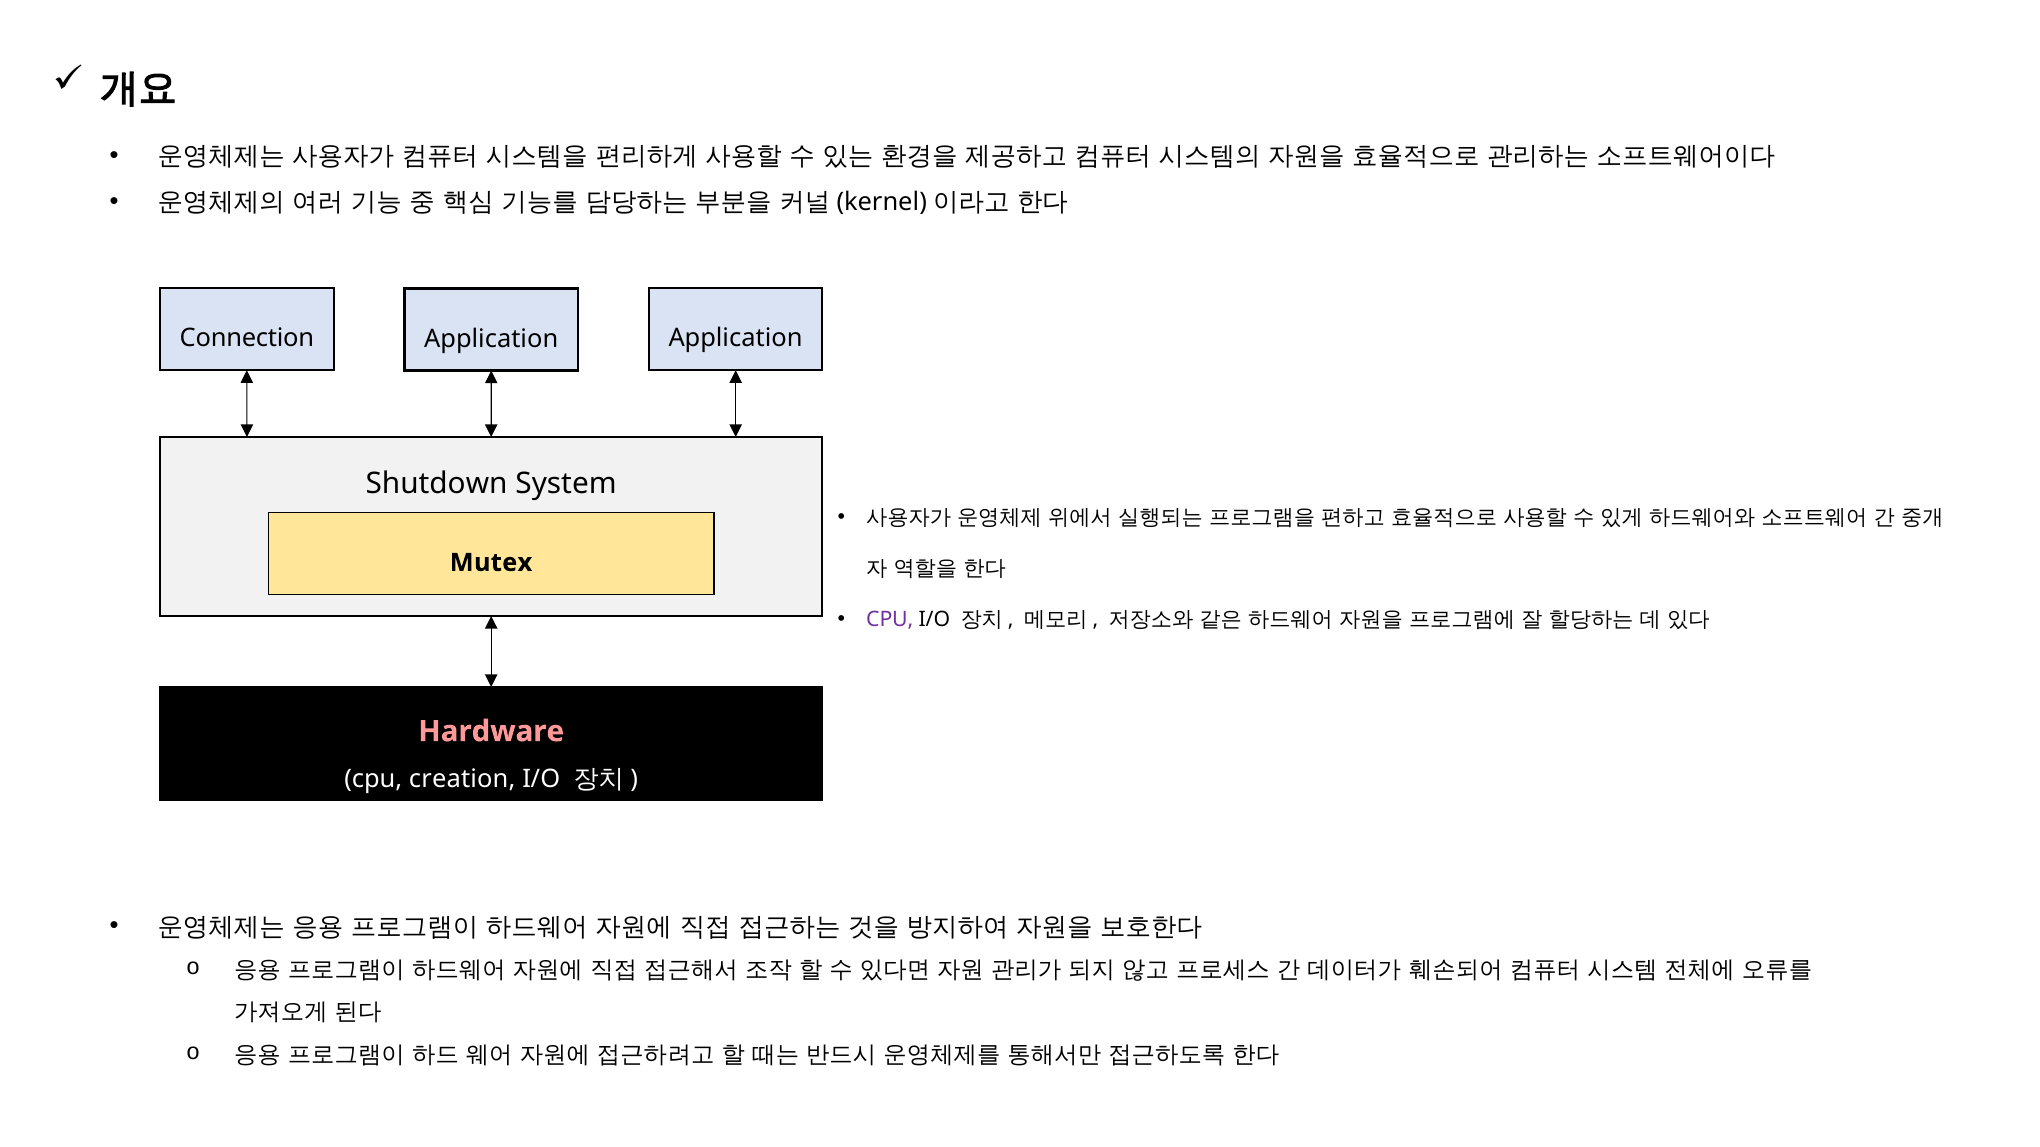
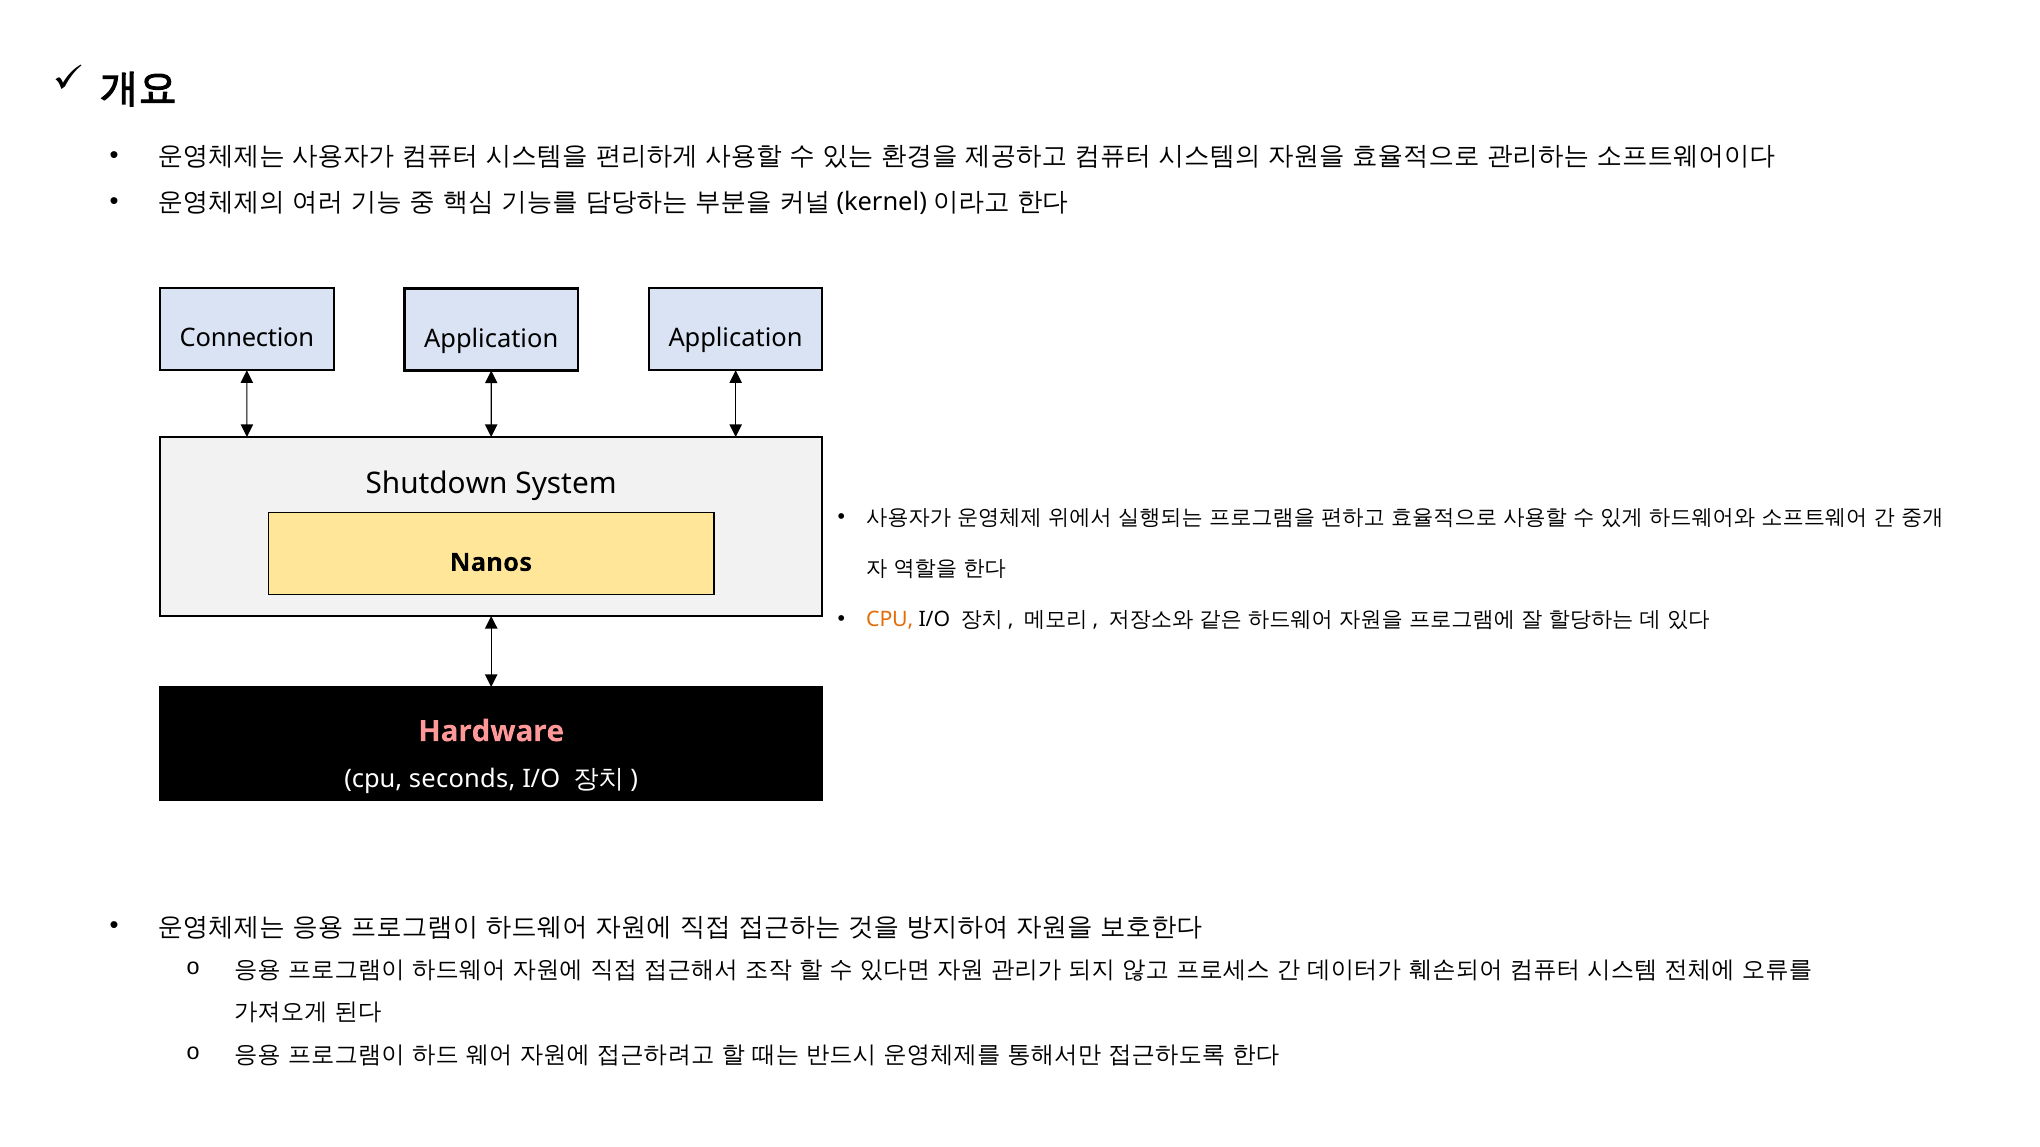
Mutex: Mutex -> Nanos (491, 563)
CPU colour: purple -> orange (890, 620)
creation: creation -> seconds (462, 780)
